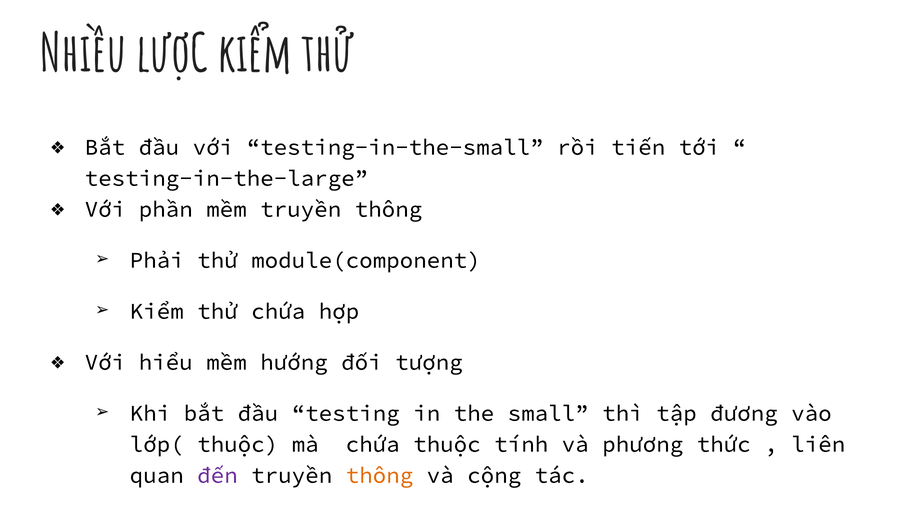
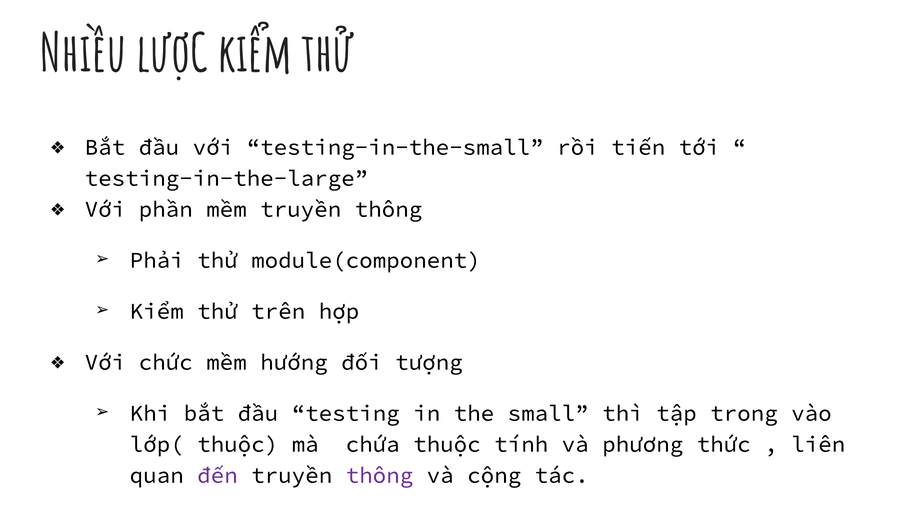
thử chứa: chứa -> trên (278, 311)
hiểu: hiểu -> chức (166, 362)
đương: đương -> trong (744, 414)
thông colour: orange -> purple (379, 476)
